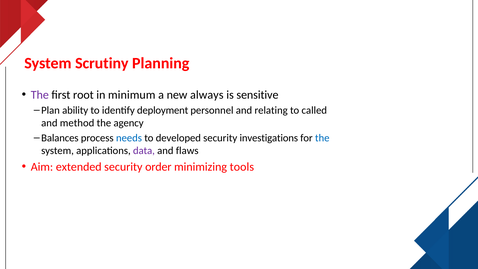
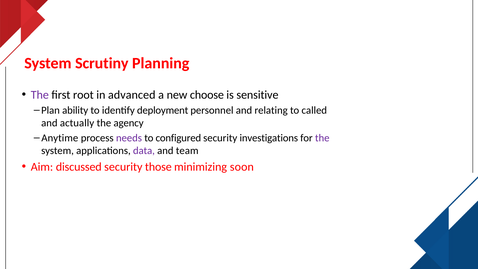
minimum: minimum -> advanced (132, 95)
always: always -> choose (207, 95)
method: method -> actually (77, 123)
Balances: Balances -> Anytime (60, 138)
needs colour: blue -> purple (129, 138)
developed: developed -> configured (178, 138)
the colour: blue -> purple (322, 138)
flaws: flaws -> team (187, 151)
extended: extended -> discussed (79, 167)
order: order -> those (158, 167)
tools: tools -> soon (242, 167)
